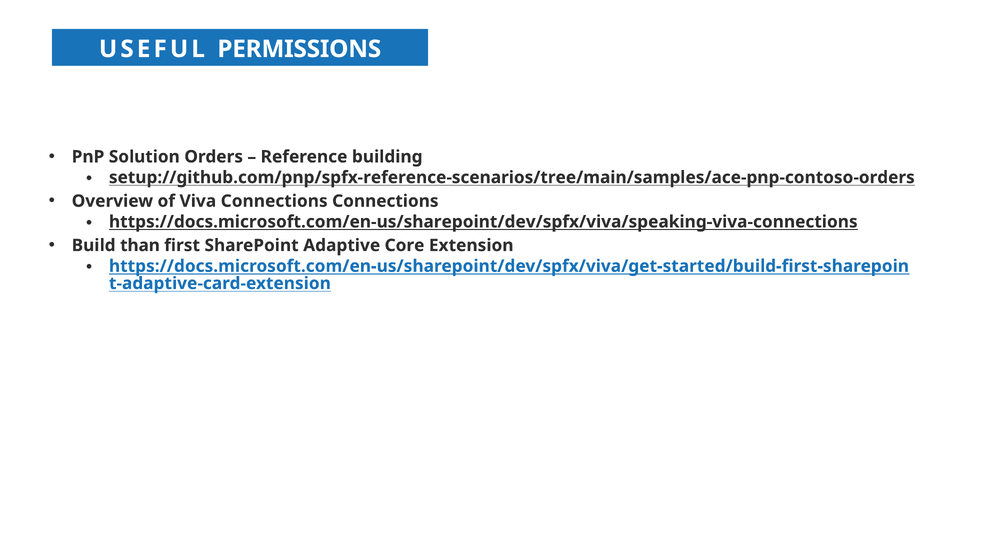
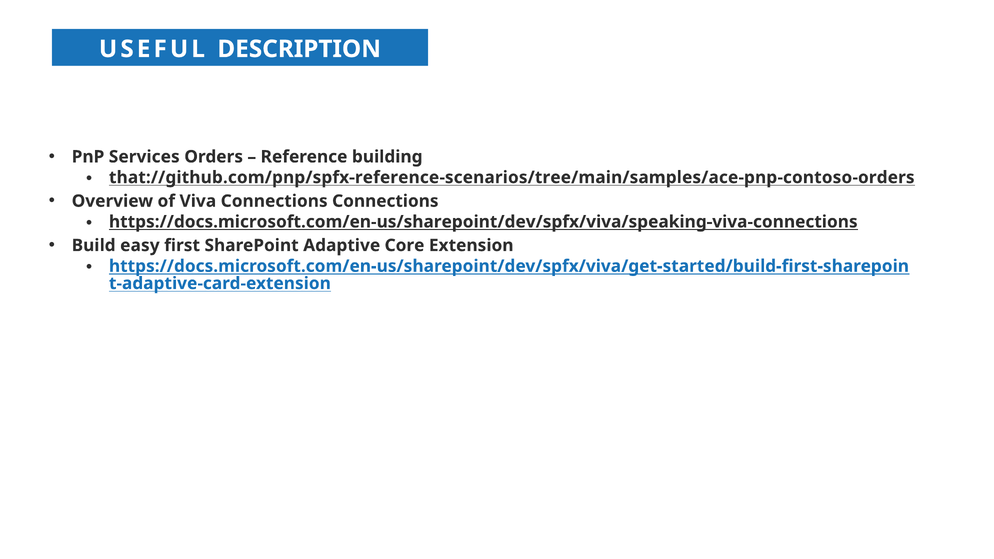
PERMISSIONS: PERMISSIONS -> DESCRIPTION (299, 49)
Solution: Solution -> Services (144, 157)
setup://github.com/pnp/spfx-reference-scenarios/tree/main/samples/ace-pnp-contoso-orders: setup://github.com/pnp/spfx-reference-scenarios/tree/main/samples/ace-pnp-contoso-orders -> that://github.com/pnp/spfx-reference-scenarios/tree/main/samples/ace-pnp-contoso-orders (512, 177)
than: than -> easy (140, 245)
